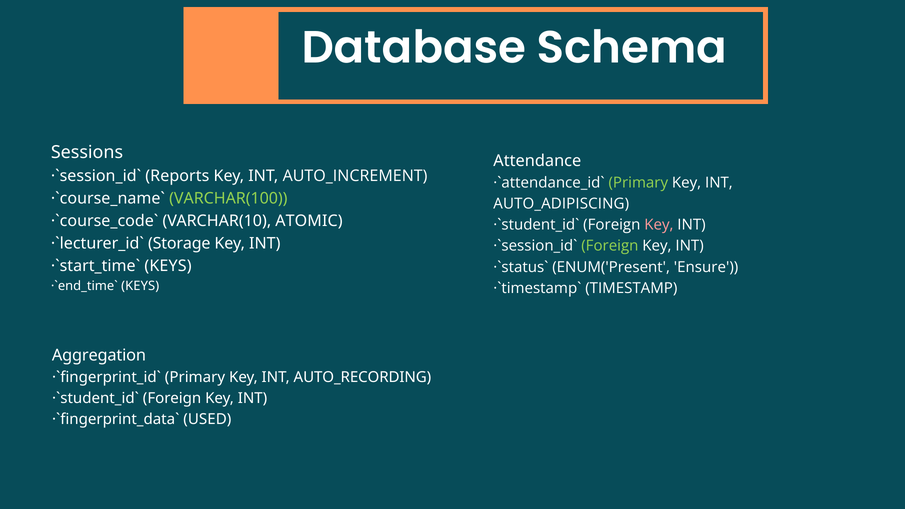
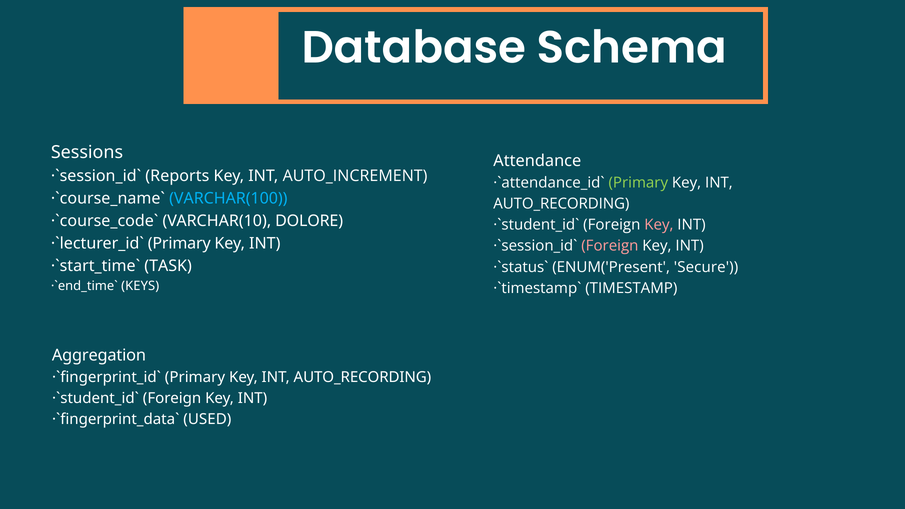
VARCHAR(100 colour: light green -> light blue (228, 199)
AUTO_ADIPISCING: AUTO_ADIPISCING -> AUTO_RECORDING (561, 204)
ATOMIC: ATOMIC -> DOLORE (309, 221)
Storage: Storage -> Primary (179, 244)
Foreign colour: light green -> pink (610, 246)
KEYS: KEYS -> TASK (168, 266)
Ensure: Ensure -> Secure (706, 267)
